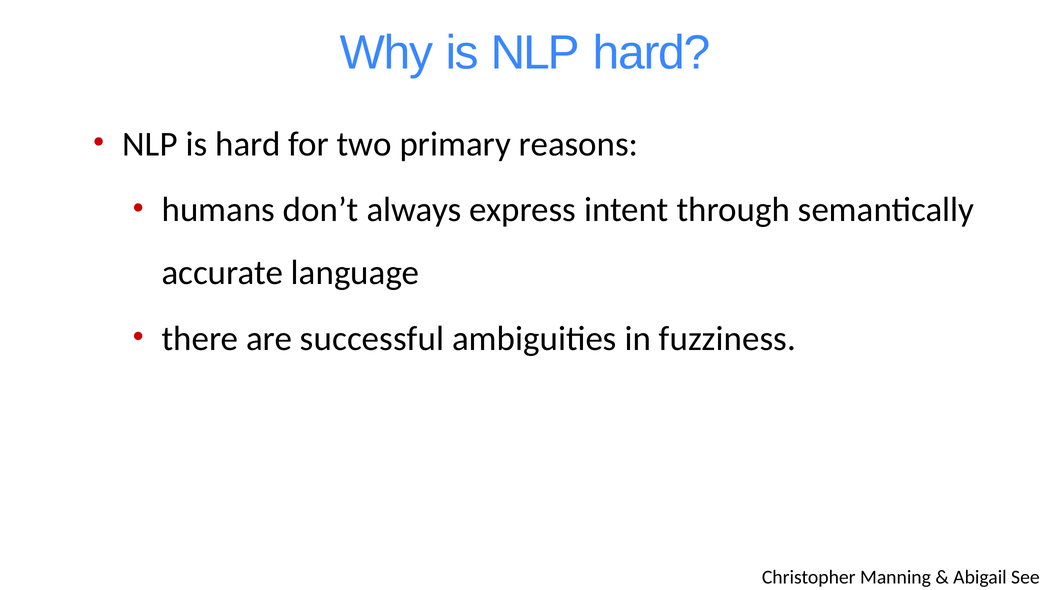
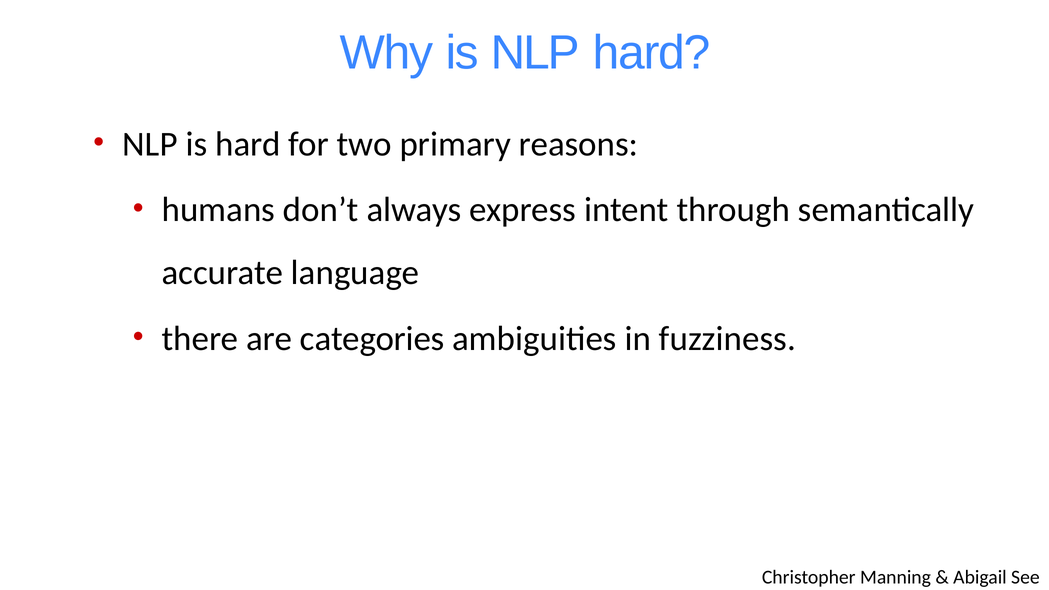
successful: successful -> categories (372, 339)
